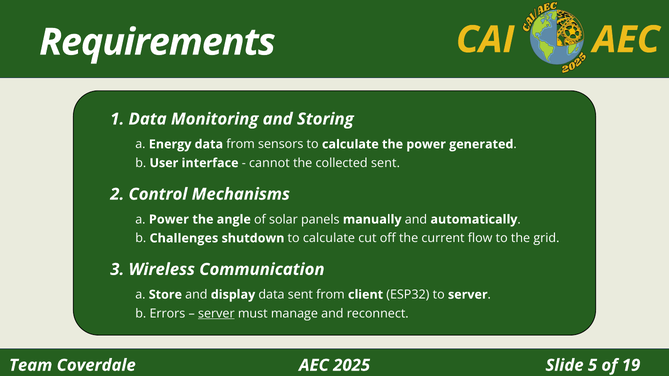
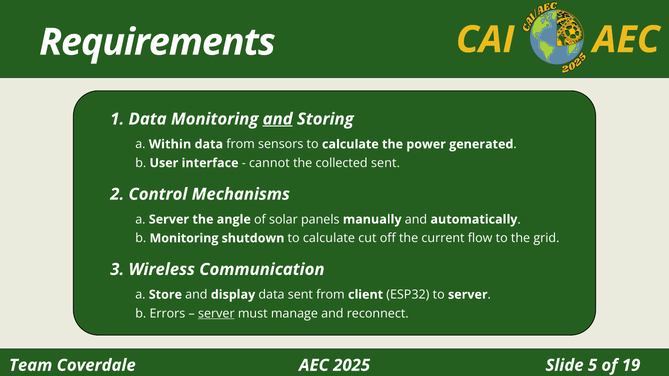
and underline: none -> present (278, 119)
Energy: Energy -> Within (170, 144)
a Power: Power -> Server (169, 220)
b Challenges: Challenges -> Monitoring (184, 238)
